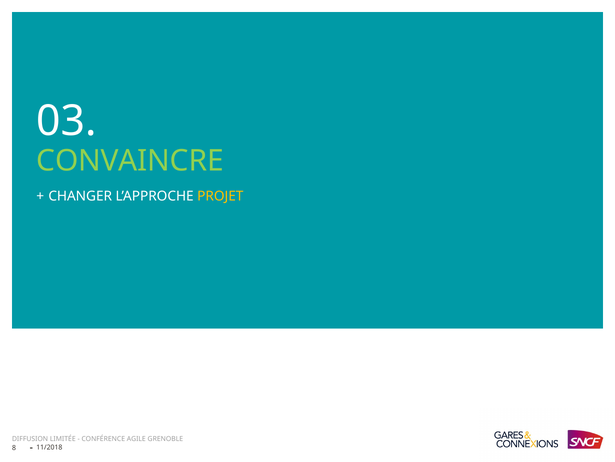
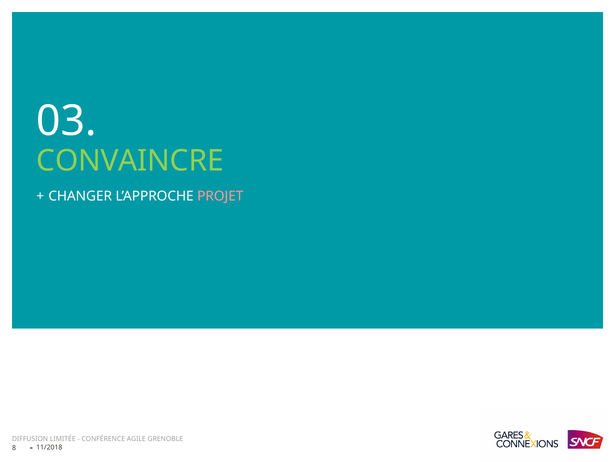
PROJET colour: yellow -> pink (220, 196)
